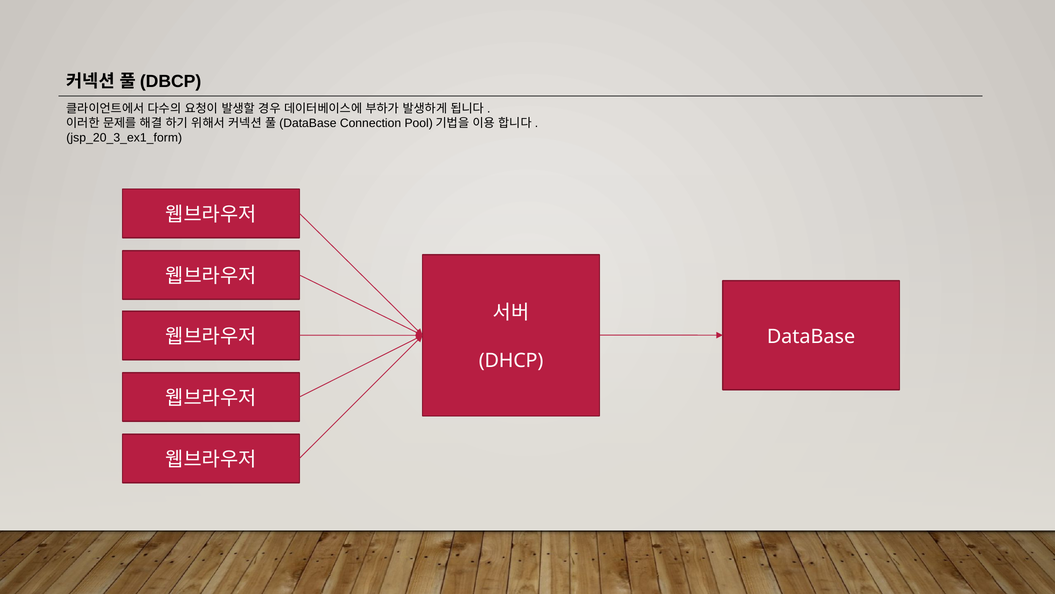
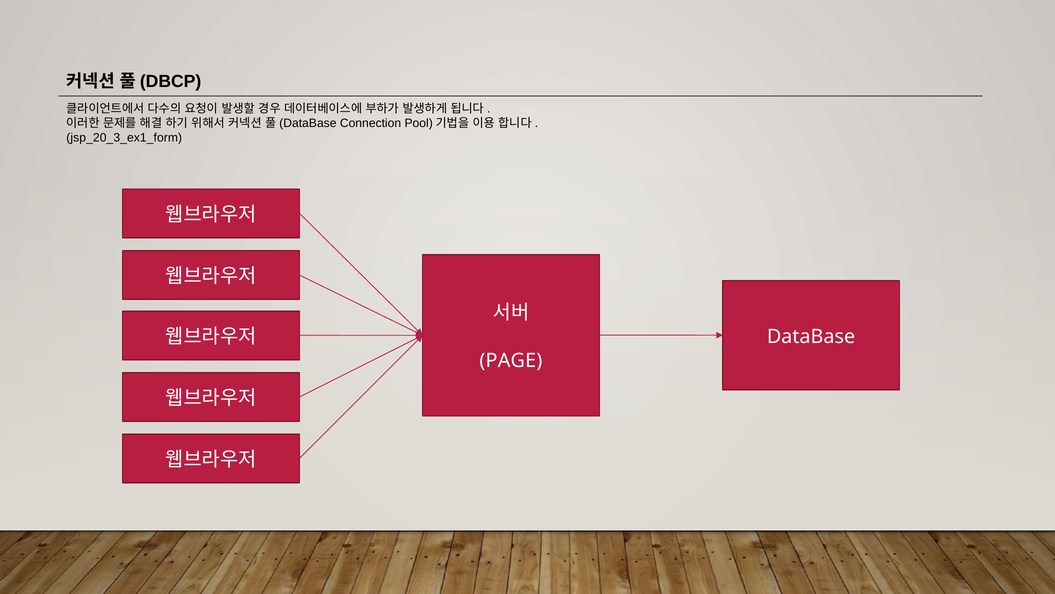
DHCP: DHCP -> PAGE (511, 360)
